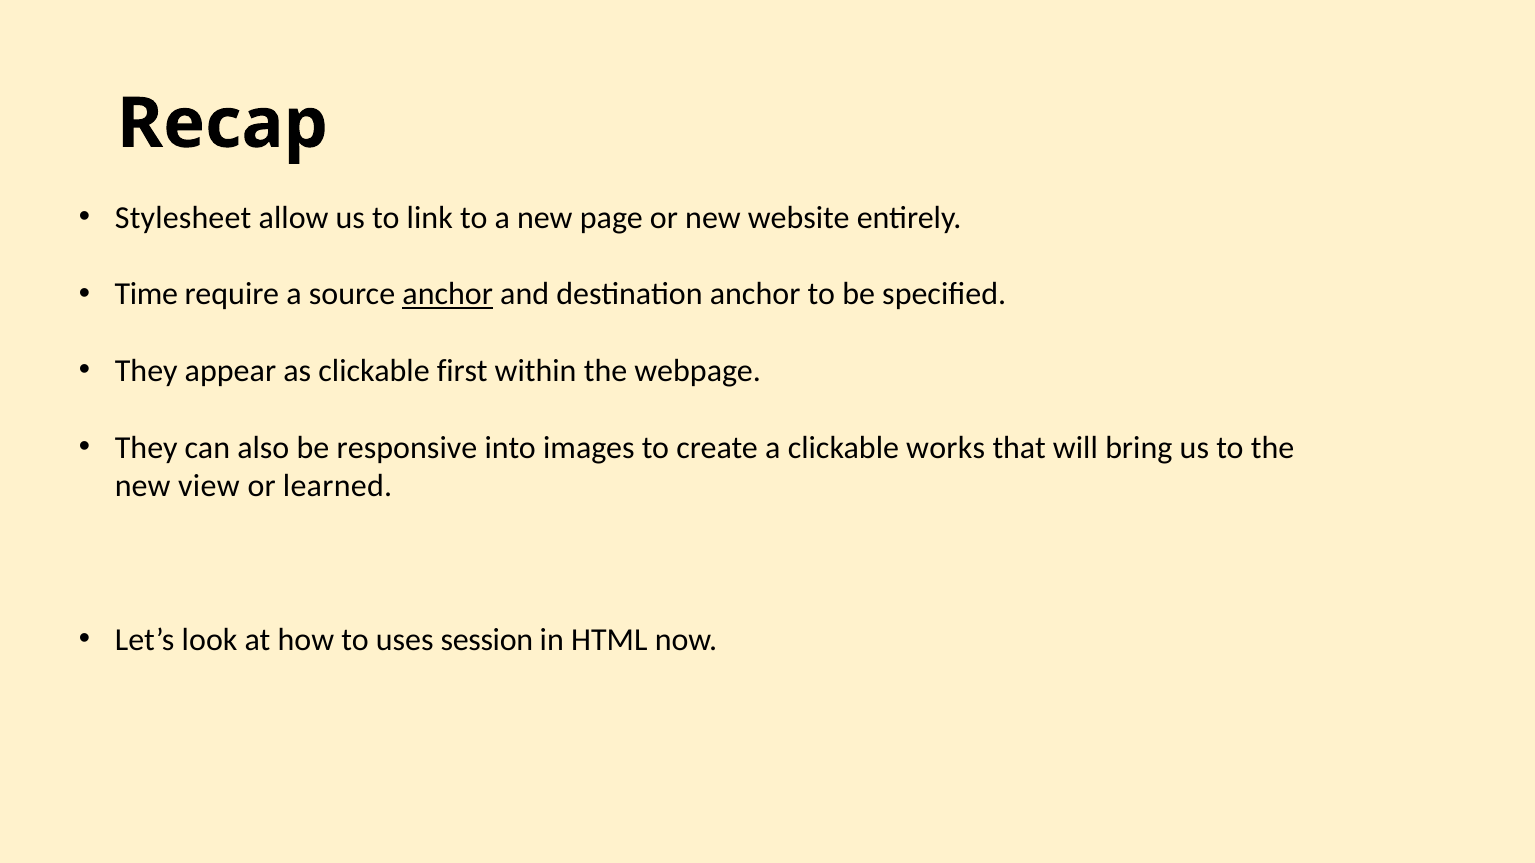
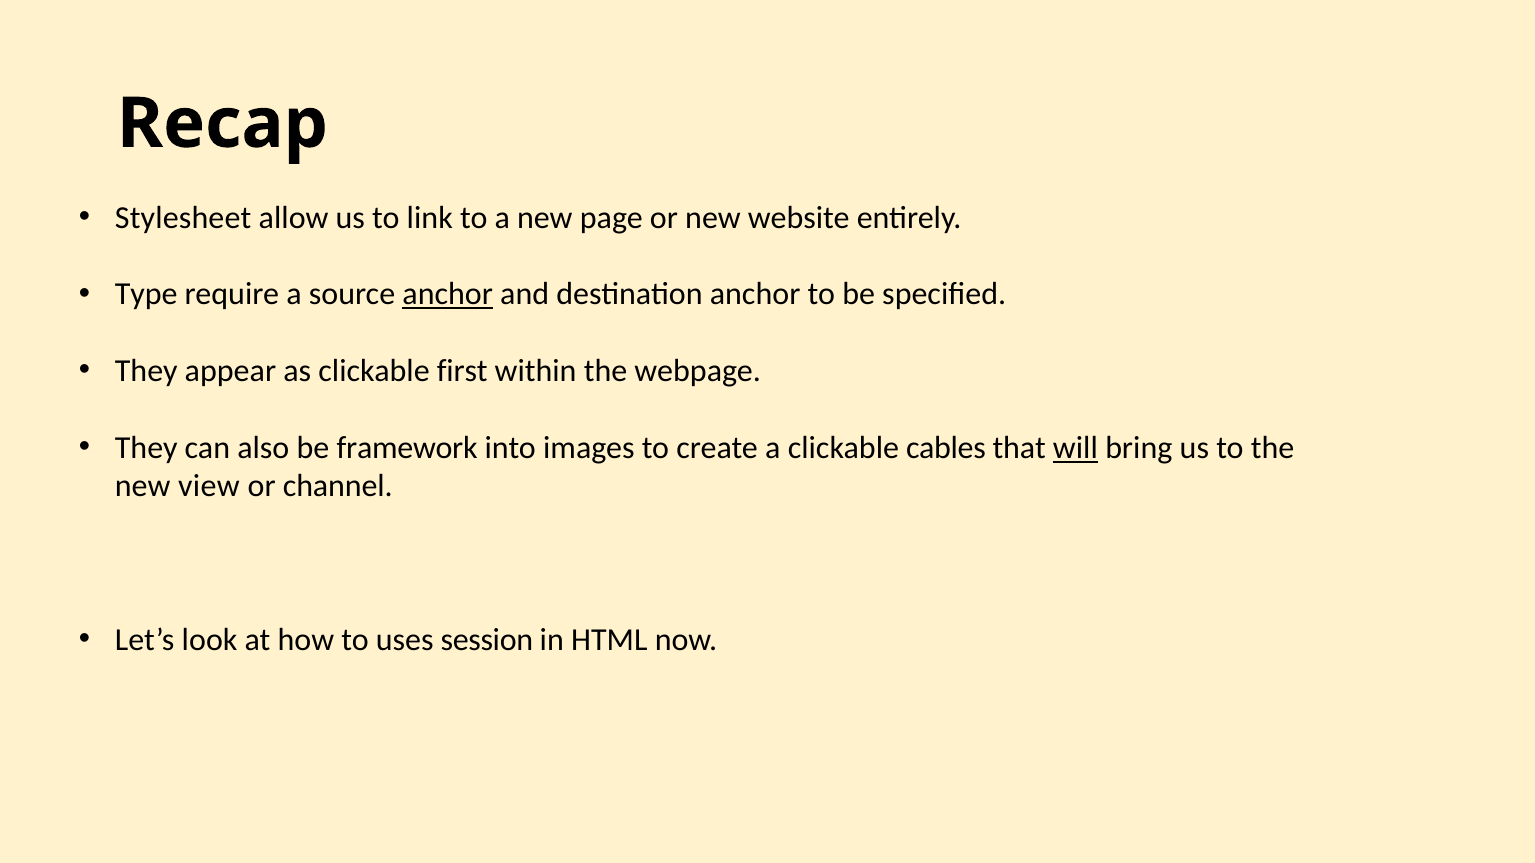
Time: Time -> Type (146, 295)
responsive: responsive -> framework (407, 448)
works: works -> cables (946, 448)
will underline: none -> present (1075, 448)
learned: learned -> channel (338, 486)
